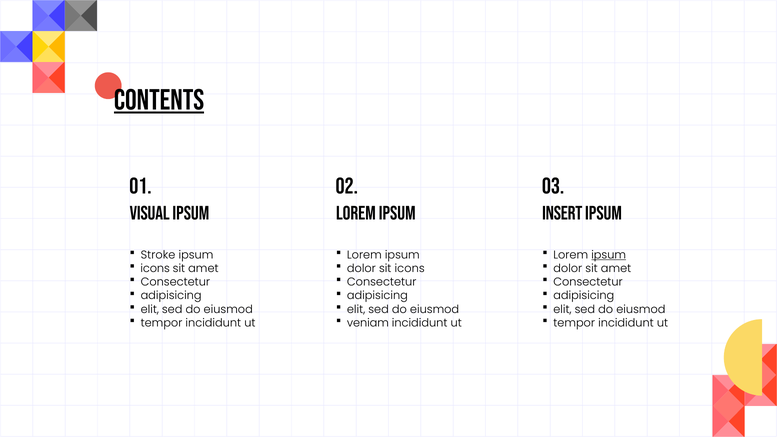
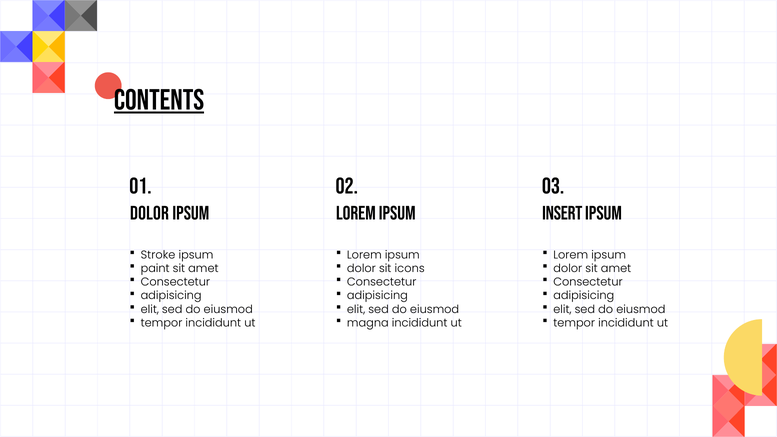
Visual: Visual -> Dolor (149, 213)
ipsum underline: present -> none (609, 255)
icons: icons -> paint (155, 269)
veniam: veniam -> magna (368, 323)
